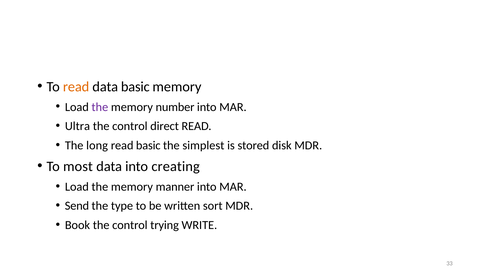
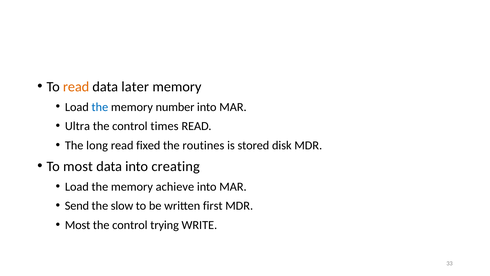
data basic: basic -> later (135, 86)
the colour: purple -> blue (100, 107)
direct: direct -> times (164, 126)
read basic: basic -> fixed (148, 145)
simplest: simplest -> routines (203, 145)
manner: manner -> achieve (175, 186)
type: type -> slow (122, 206)
sort: sort -> first (213, 206)
Book: Book -> Most (78, 225)
